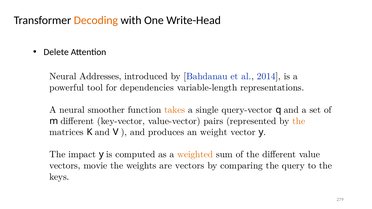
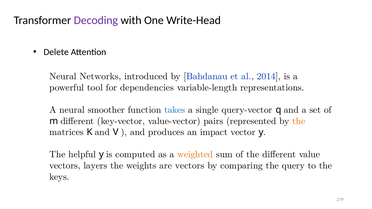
Decoding colour: orange -> purple (96, 20)
Addresses: Addresses -> Networks (100, 76)
takes colour: orange -> blue (175, 110)
weight: weight -> impact (214, 132)
impact: impact -> helpful (82, 155)
movie: movie -> layers (95, 166)
